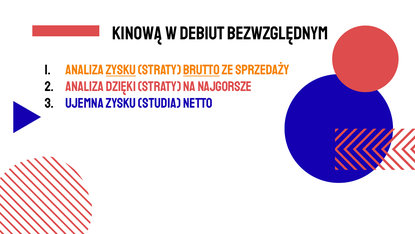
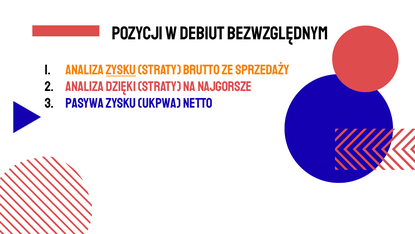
Kinową: Kinową -> Pozycji (137, 33)
BRUTTO underline: present -> none (201, 70)
UJEMNA: UJEMNA -> PASYWA (85, 103)
STUDIA: STUDIA -> UKPWA (160, 103)
